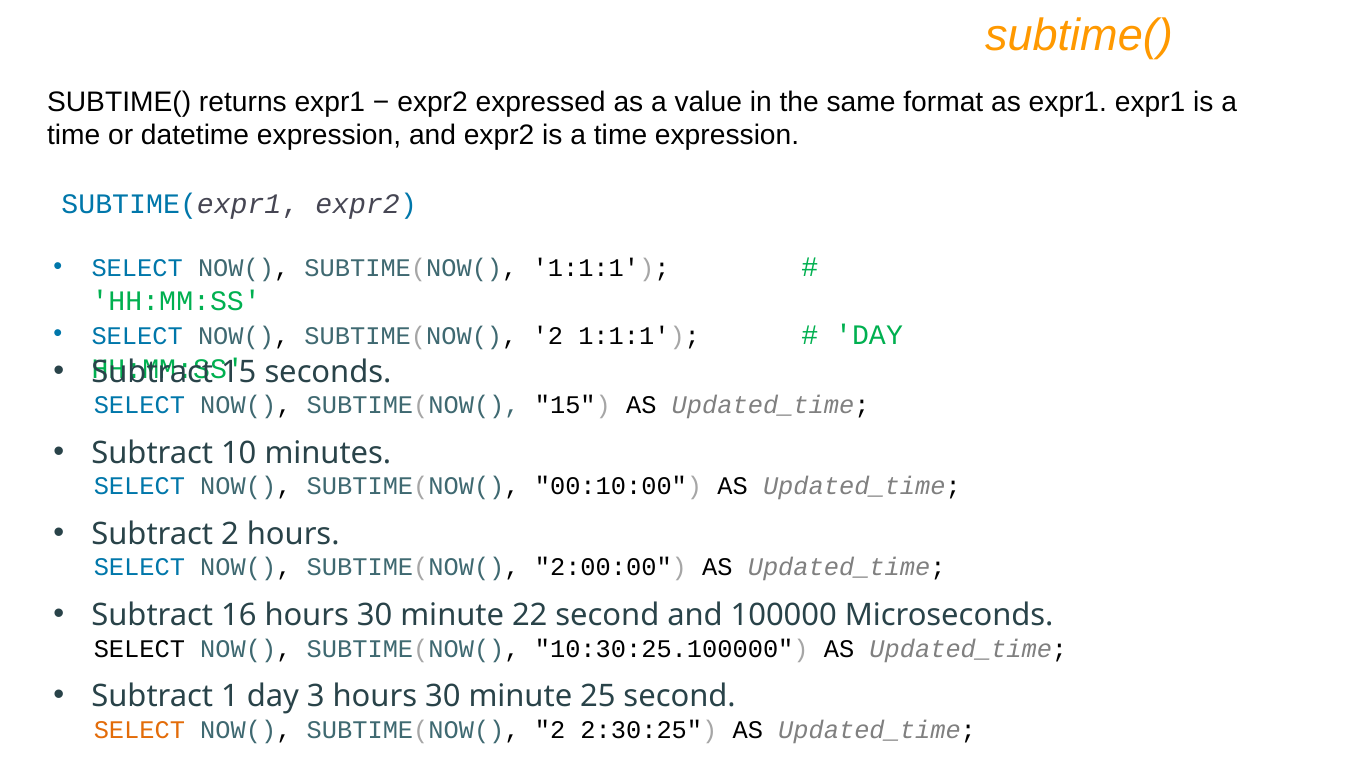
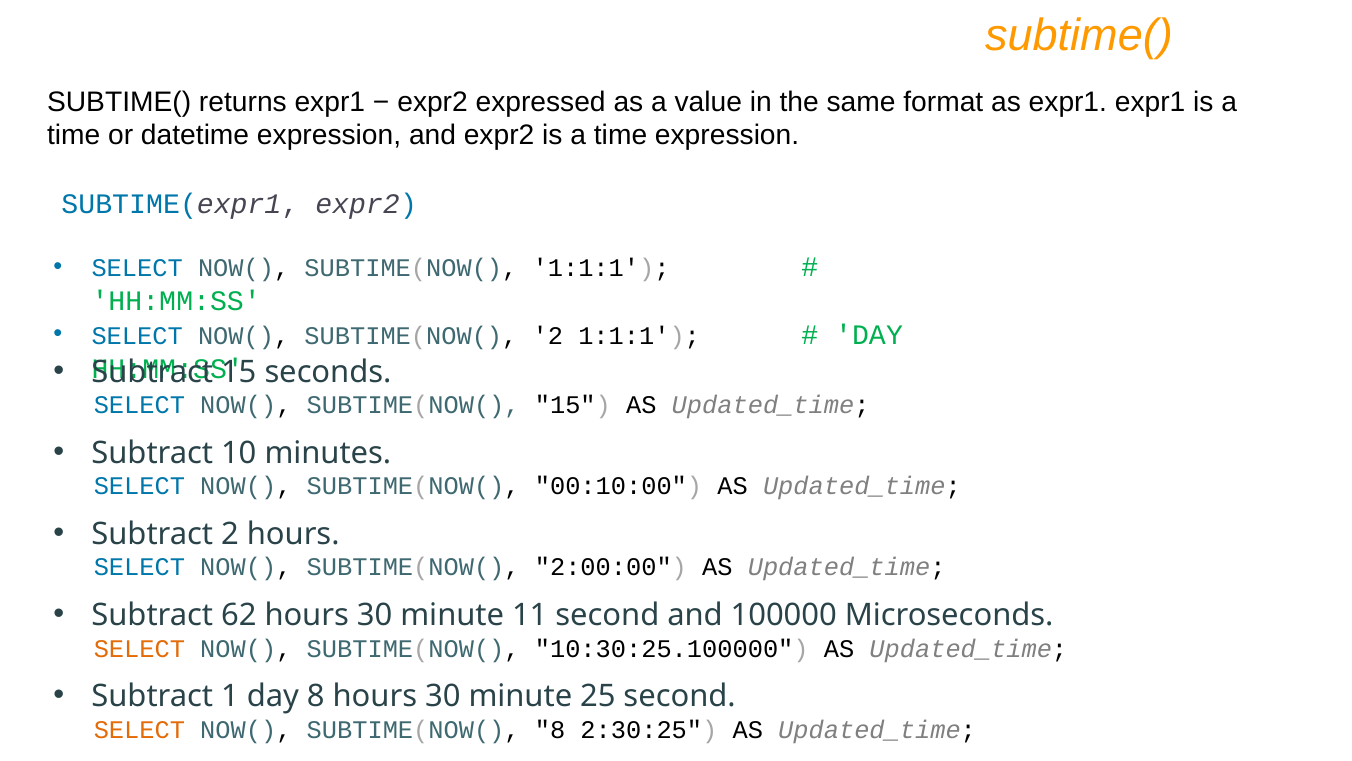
16: 16 -> 62 (239, 615)
22: 22 -> 11 (530, 615)
SELECT colour: black -> orange (139, 648)
day 3: 3 -> 8 (316, 696)
2: 2 -> 8 (550, 729)
